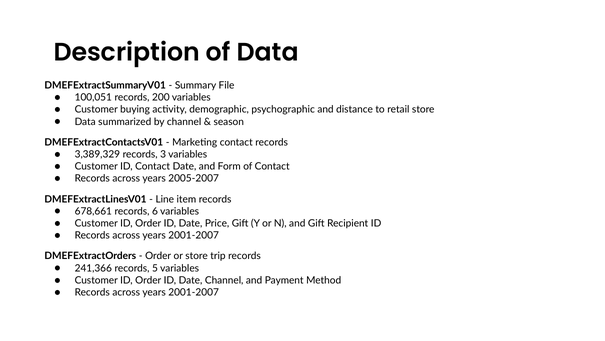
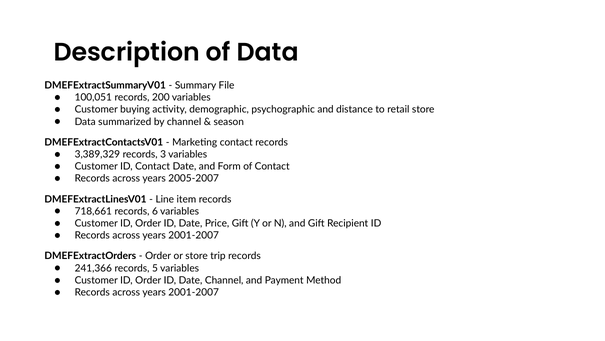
678,661: 678,661 -> 718,661 (93, 211)
